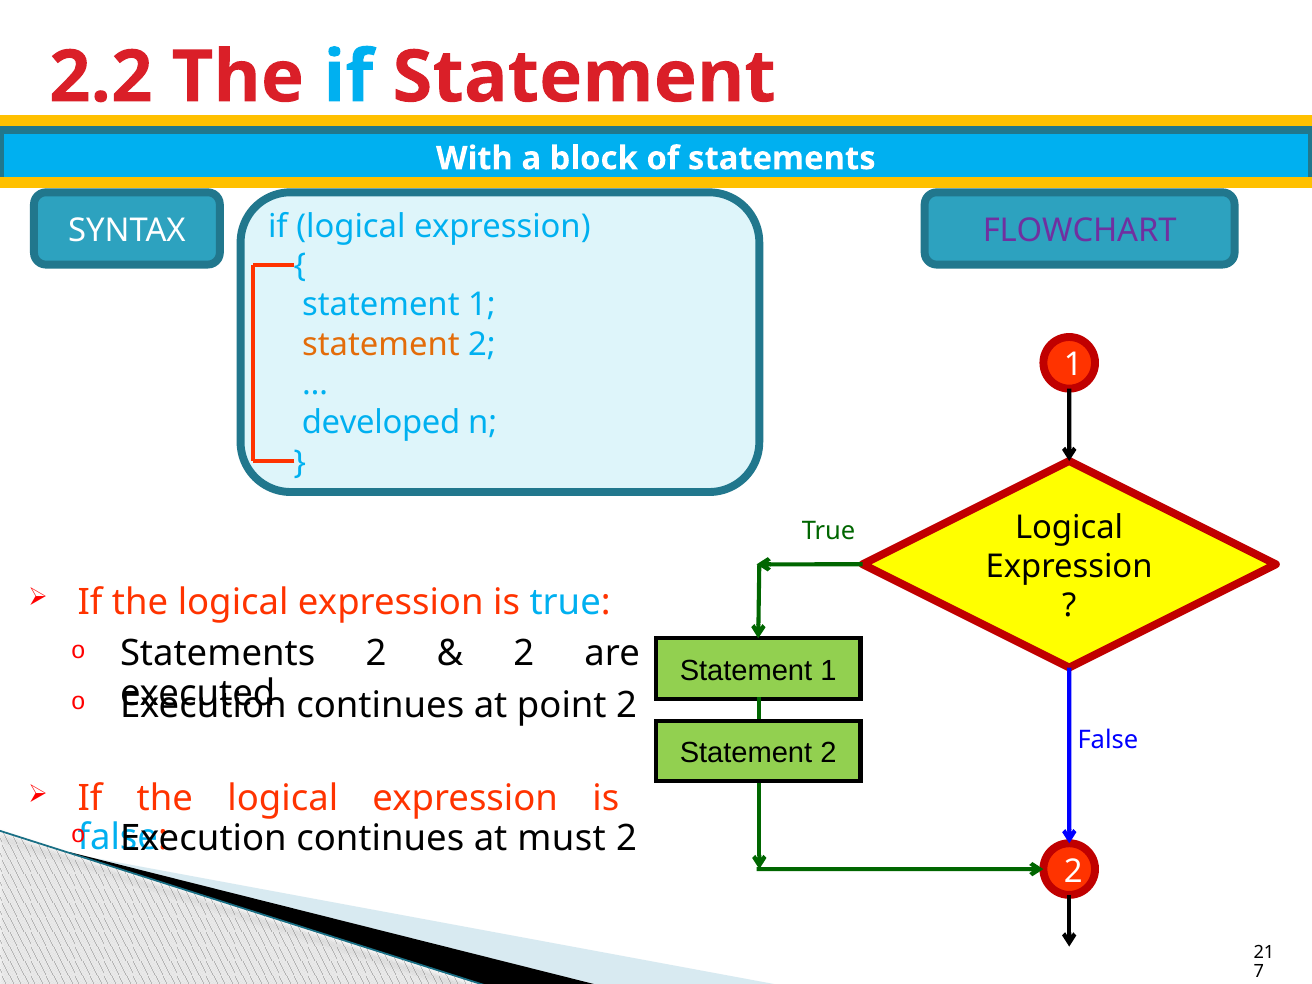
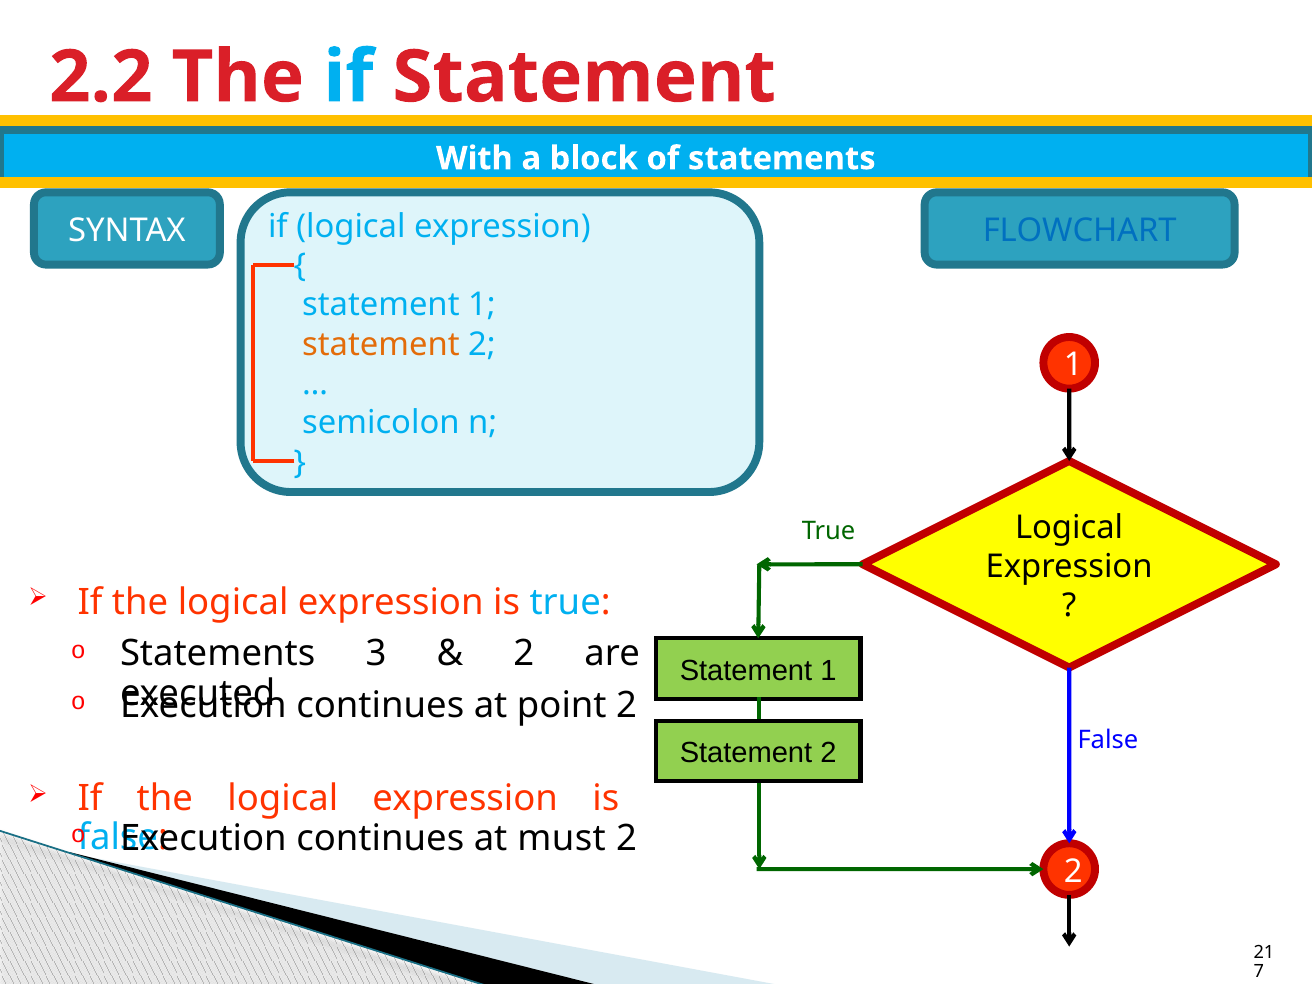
FLOWCHART colour: purple -> blue (1080, 231)
developed: developed -> semicolon (381, 423)
Statements 2: 2 -> 3 (376, 654)
